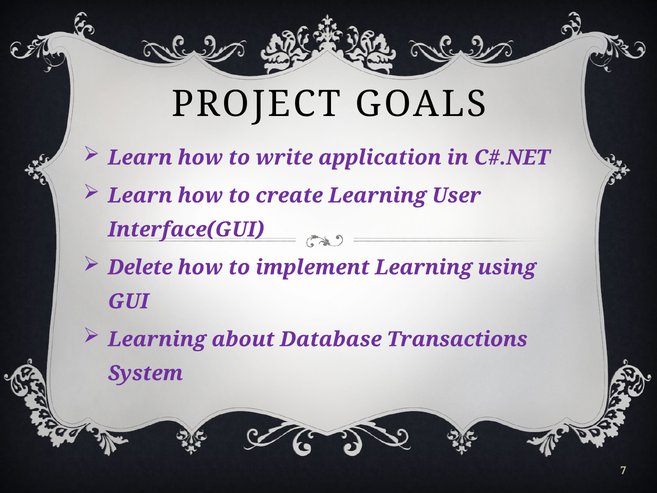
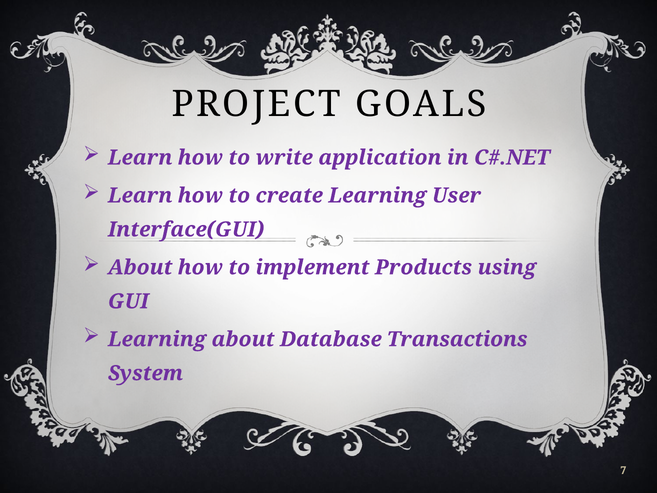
Delete: Delete -> About (140, 267)
implement Learning: Learning -> Products (424, 267)
